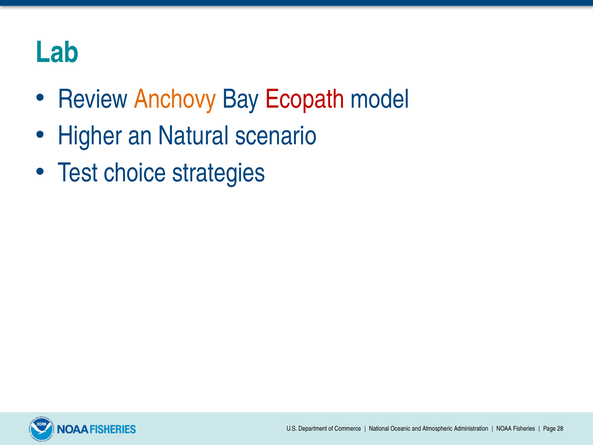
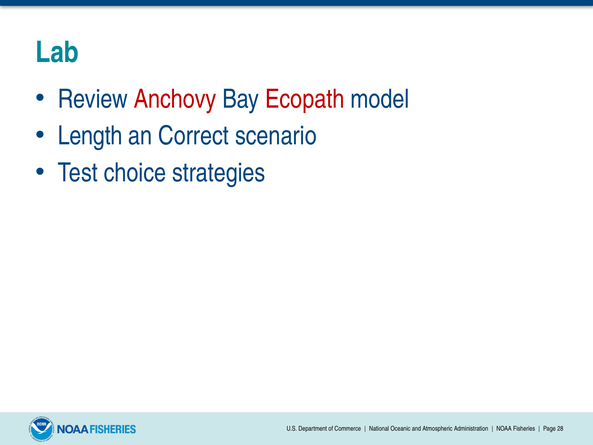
Anchovy colour: orange -> red (175, 99)
Higher: Higher -> Length (90, 136)
Natural: Natural -> Correct (194, 136)
